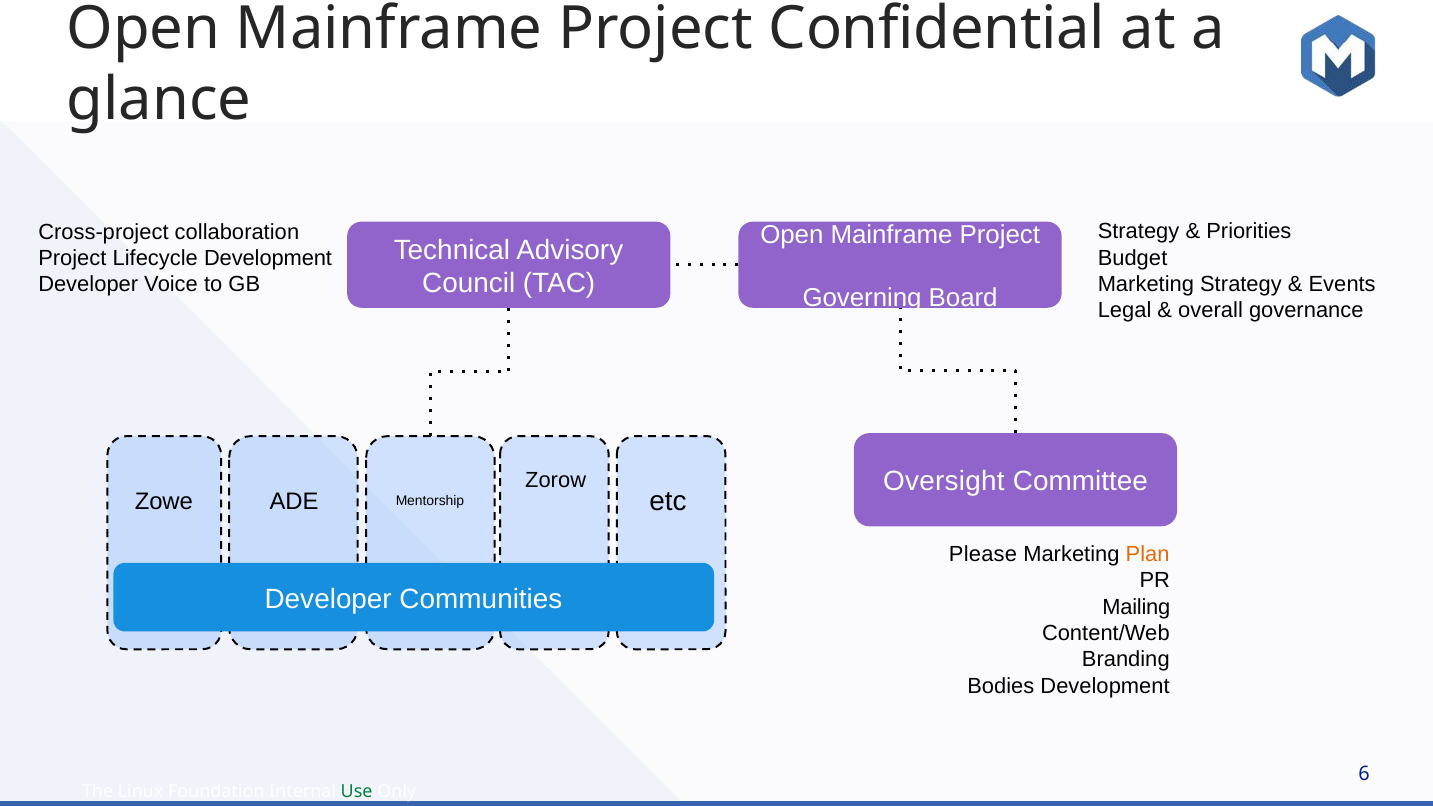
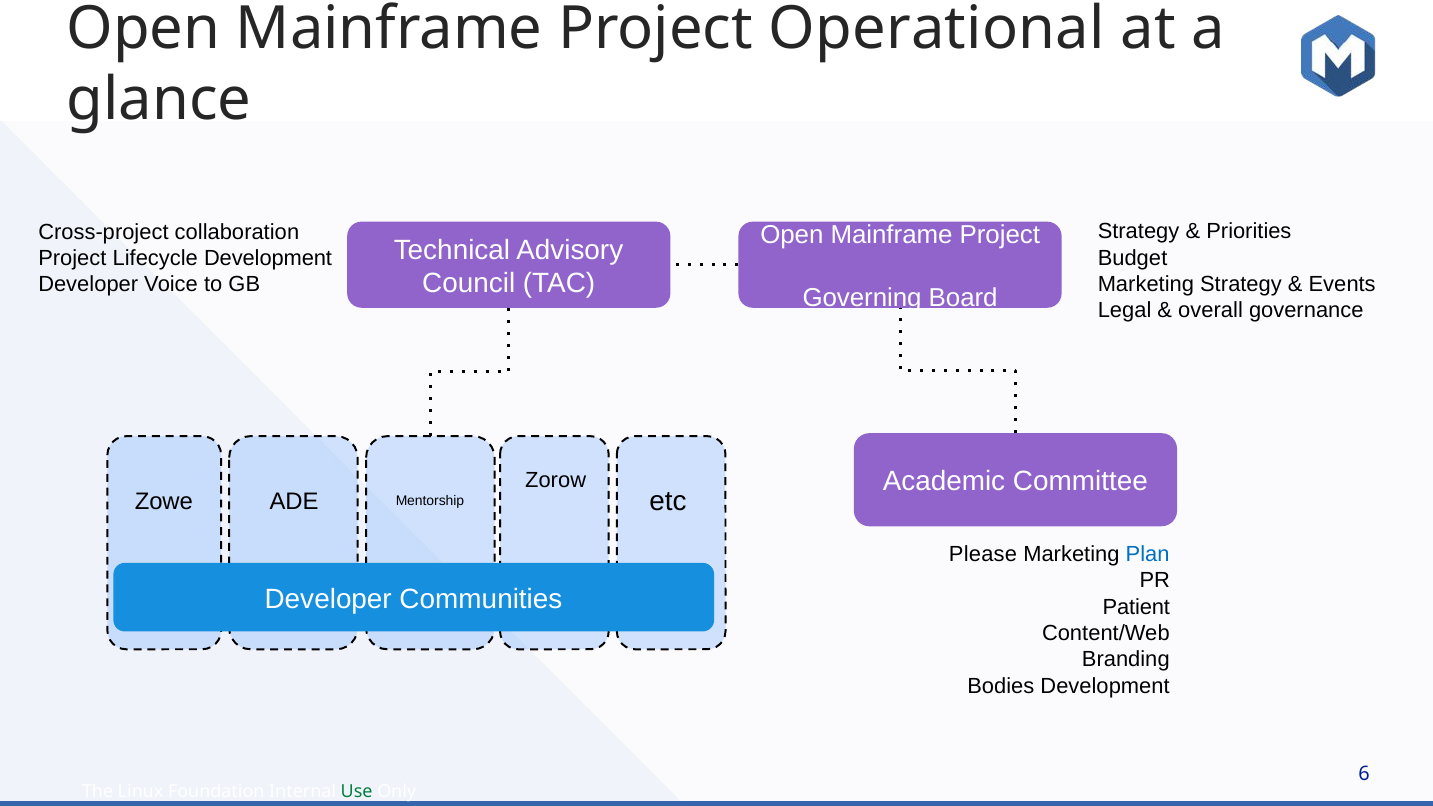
Confidential: Confidential -> Operational (937, 28)
Oversight: Oversight -> Academic (944, 482)
Plan colour: orange -> blue (1148, 554)
Mailing: Mailing -> Patient (1136, 607)
